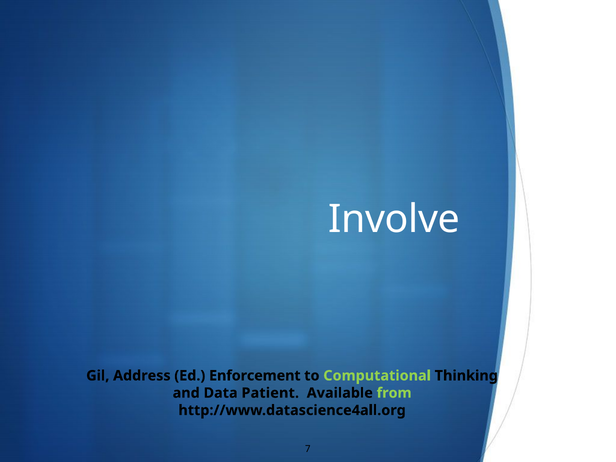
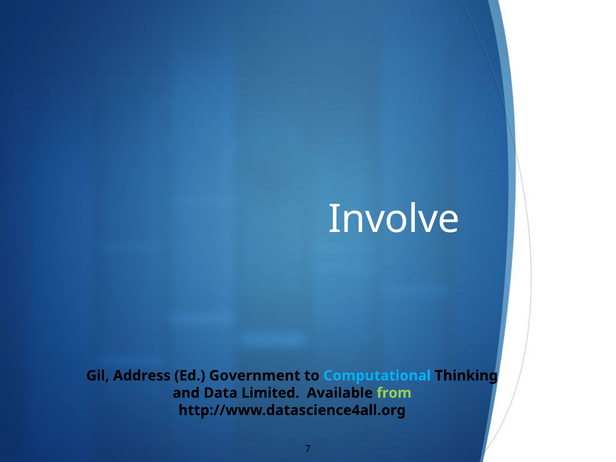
Enforcement: Enforcement -> Government (255, 376)
Computational colour: light green -> light blue (377, 376)
Patient: Patient -> Limited (270, 393)
